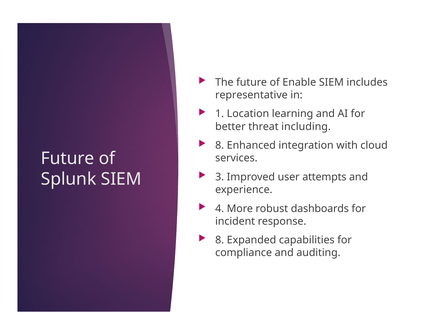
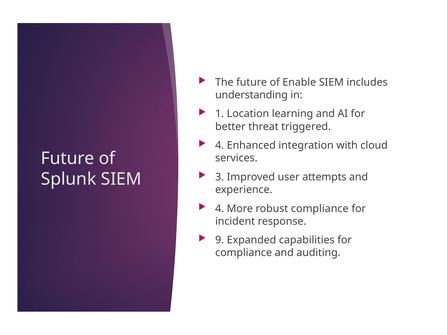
representative: representative -> understanding (251, 95)
including: including -> triggered (306, 127)
8: 8 -> 4 (220, 146)
robust dashboards: dashboards -> compliance (320, 209)
8: 8 -> 9 (220, 240)
